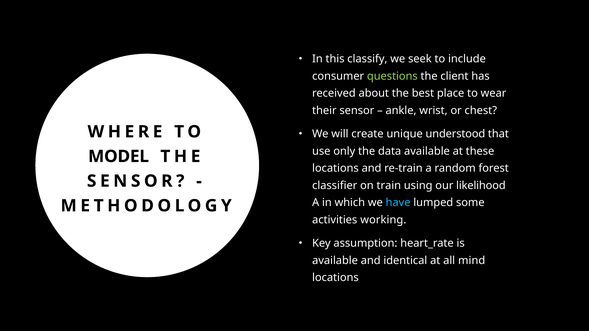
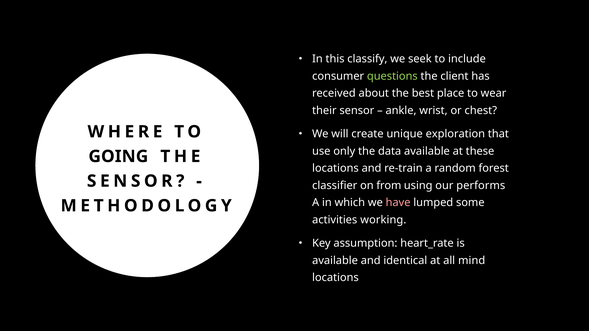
understood: understood -> exploration (455, 134)
MODEL: MODEL -> GOING (118, 157)
train: train -> from (389, 186)
likelihood: likelihood -> performs (481, 186)
have colour: light blue -> pink (398, 203)
